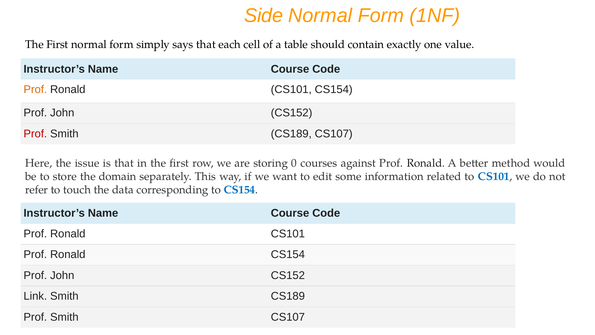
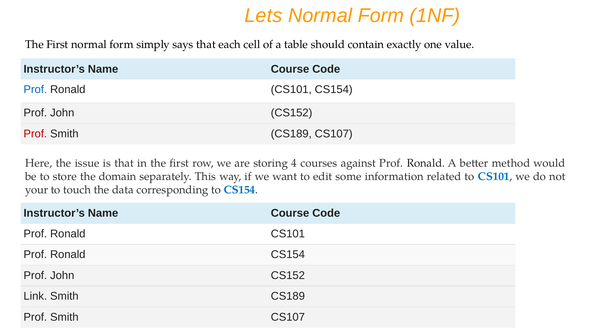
Side: Side -> Lets (263, 15)
Prof colour: orange -> blue (35, 89)
0: 0 -> 4 (294, 163)
refer: refer -> your (37, 190)
